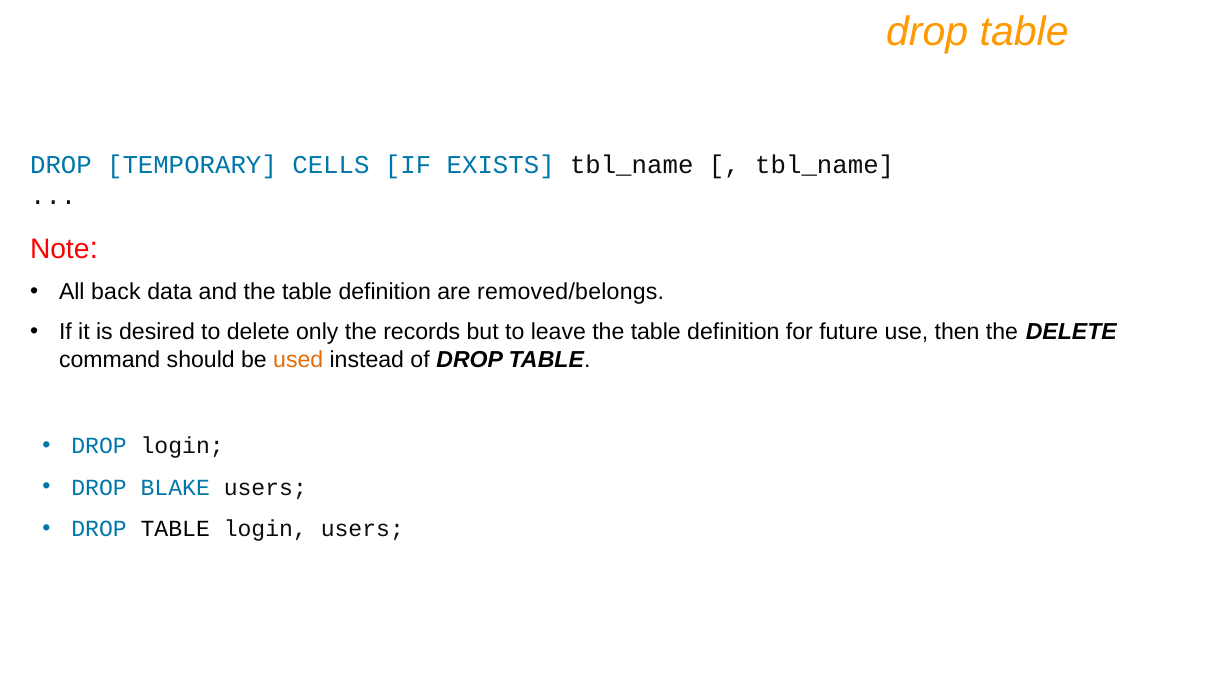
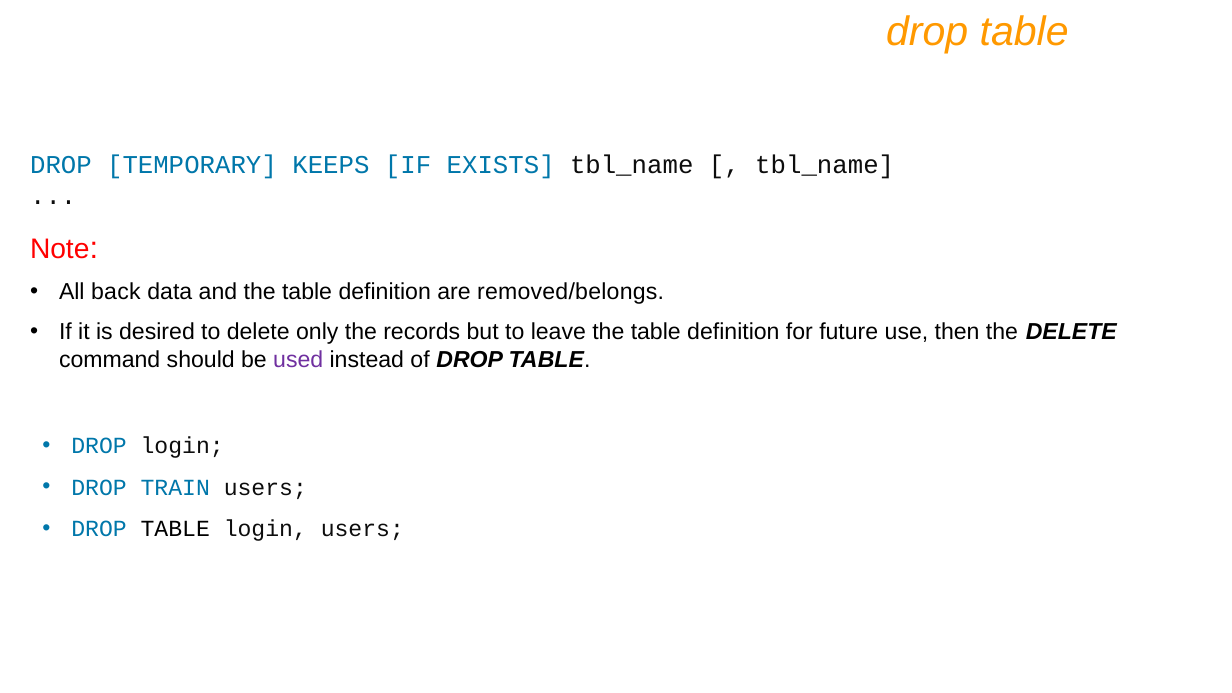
CELLS: CELLS -> KEEPS (331, 165)
used colour: orange -> purple (298, 360)
BLAKE: BLAKE -> TRAIN (175, 487)
